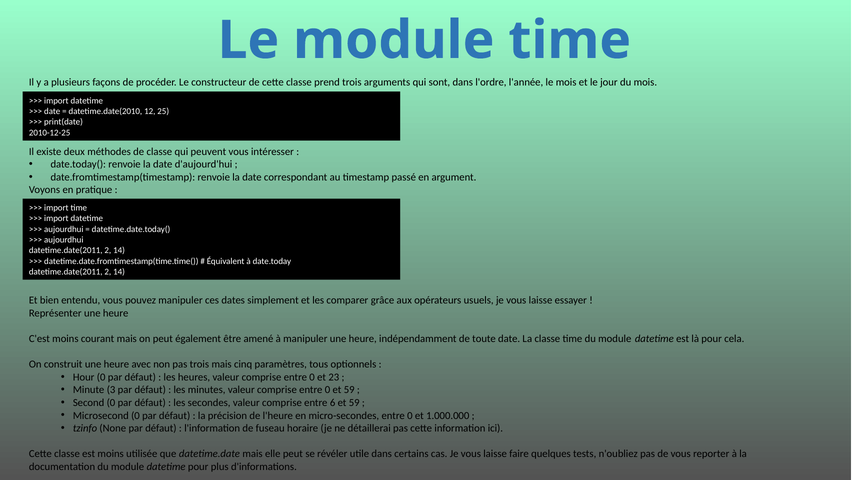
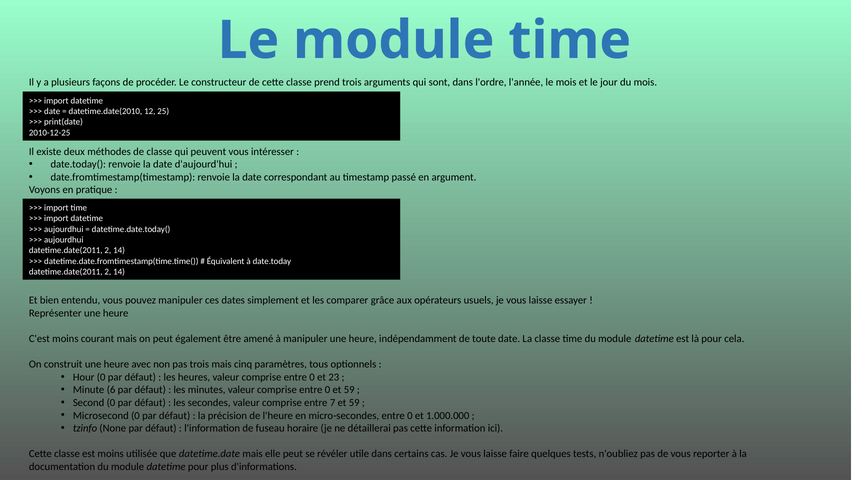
3: 3 -> 6 (111, 390)
6: 6 -> 7 (333, 403)
